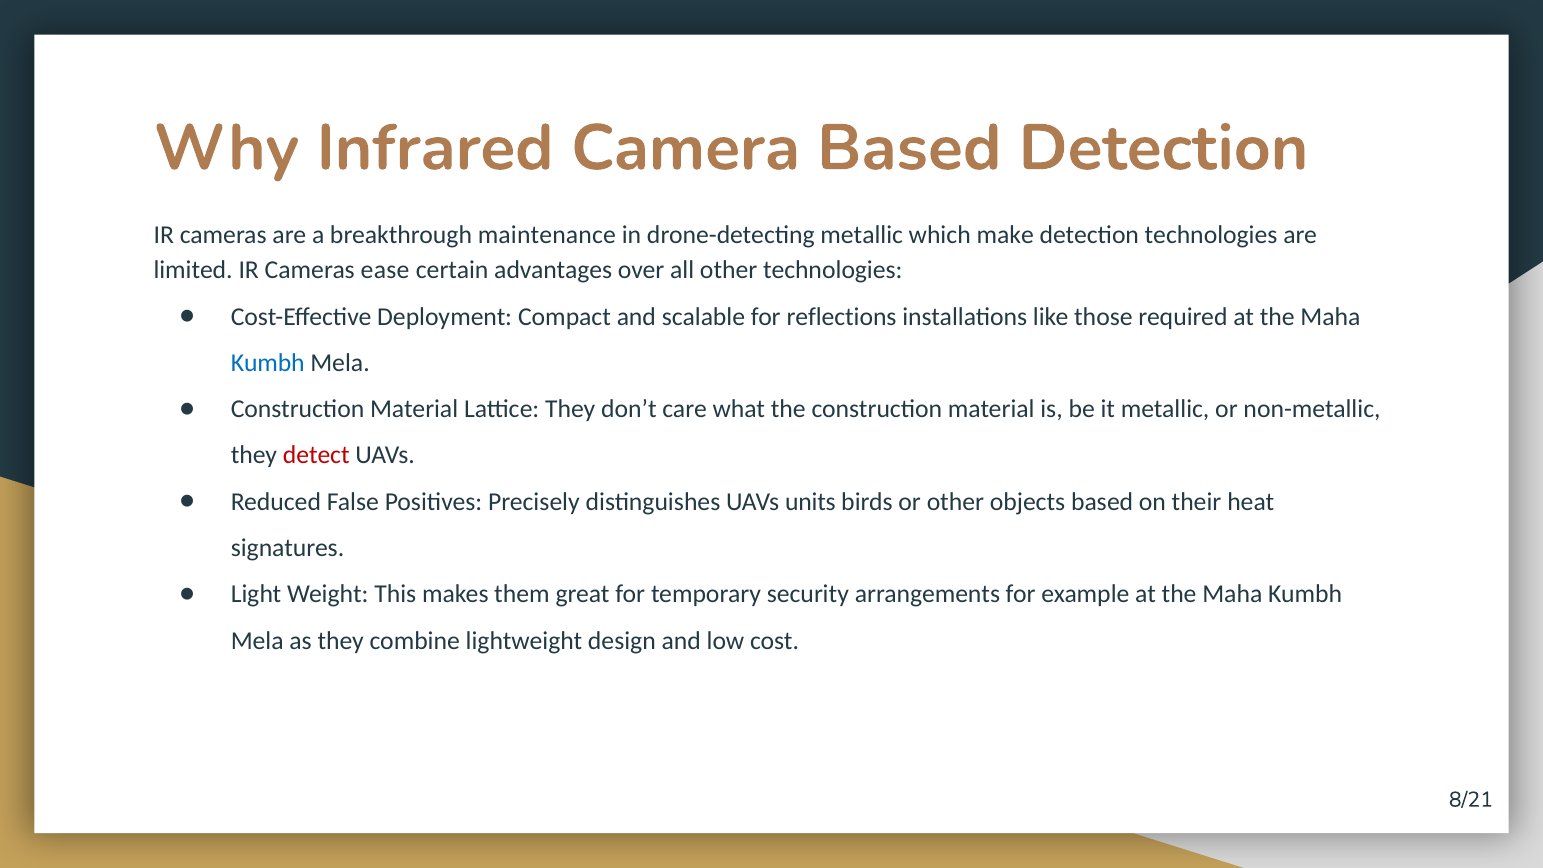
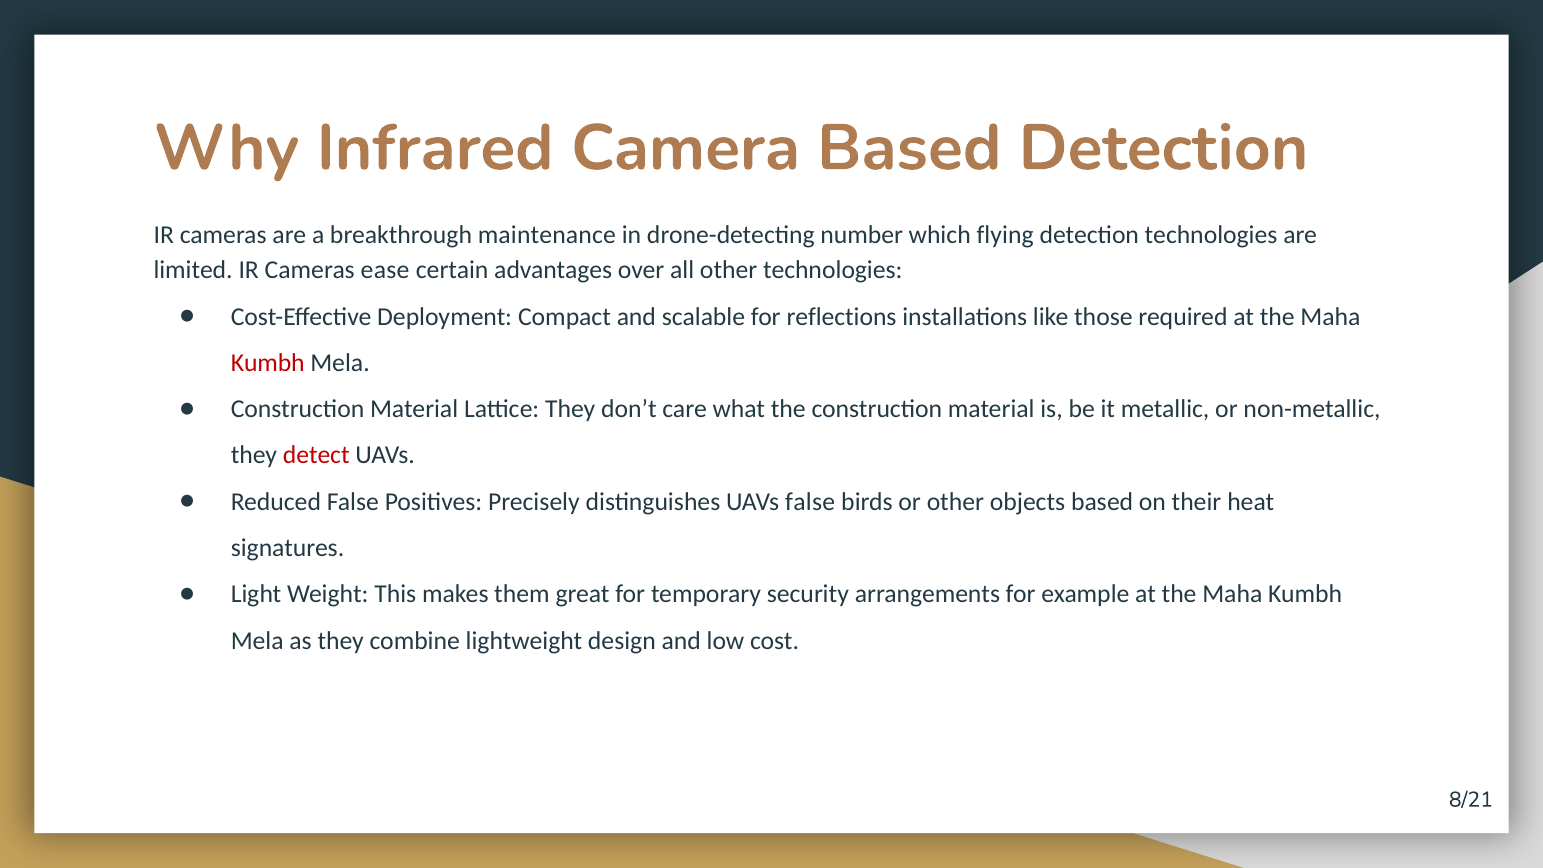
drone-detecting metallic: metallic -> number (862, 235)
make: make -> flying (1005, 235)
Kumbh colour: blue -> red (268, 363)
UAVs units: units -> false (810, 502)
